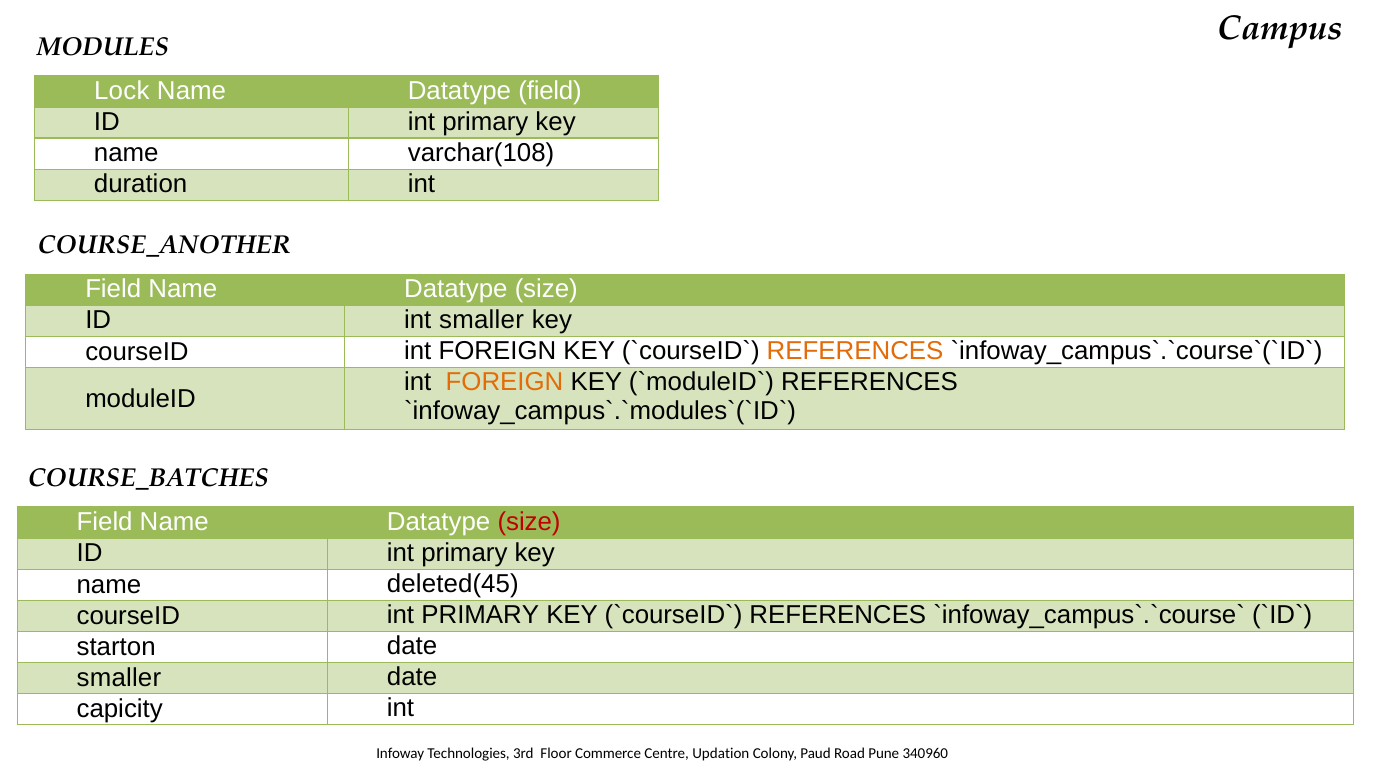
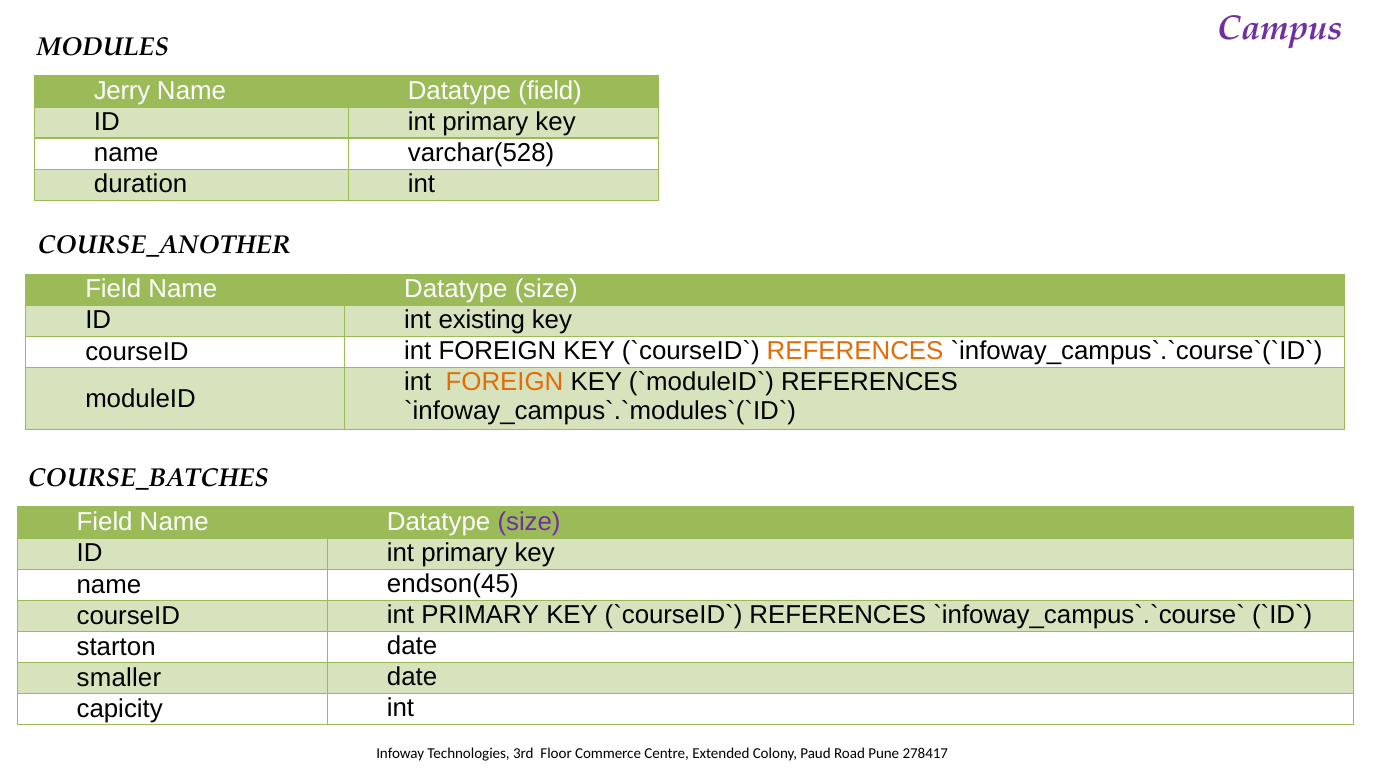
Campus colour: black -> purple (1280, 28)
Lock: Lock -> Jerry (122, 91)
varchar(108: varchar(108 -> varchar(528 (481, 153)
int smaller: smaller -> existing (482, 320)
size colour: red -> purple (529, 522)
deleted(45: deleted(45 -> endson(45 (453, 584)
Updation: Updation -> Extended (721, 753)
340960: 340960 -> 278417 (925, 753)
